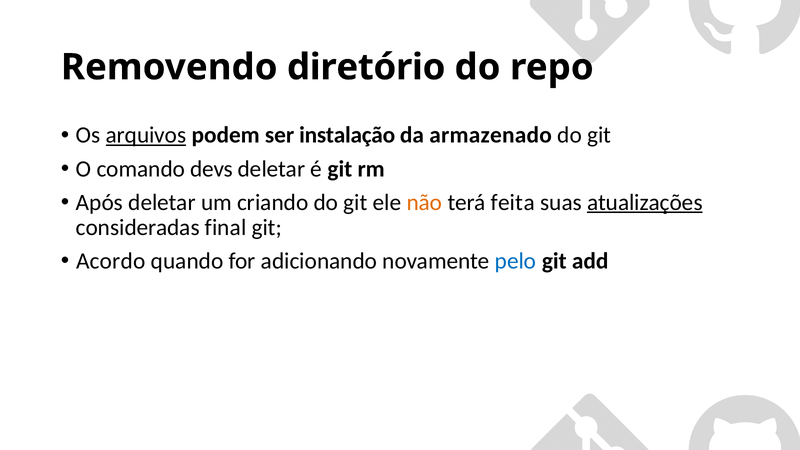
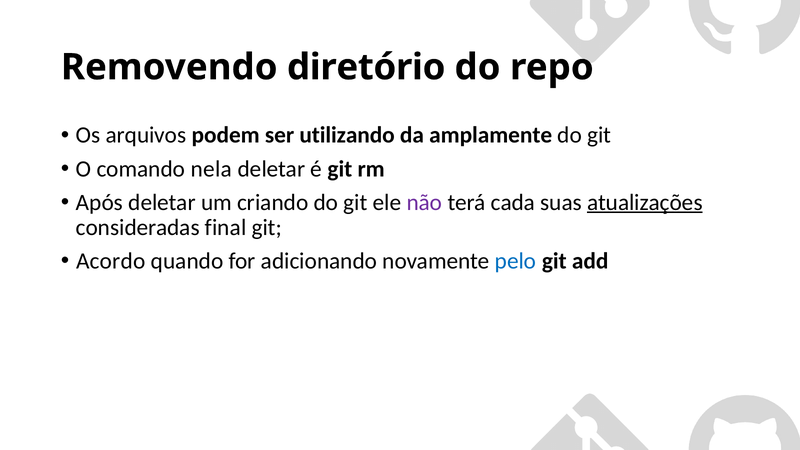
arquivos underline: present -> none (146, 135)
instalação: instalação -> utilizando (347, 135)
armazenado: armazenado -> amplamente (491, 135)
devs: devs -> nela (211, 169)
não colour: orange -> purple (424, 202)
feita: feita -> cada (513, 202)
